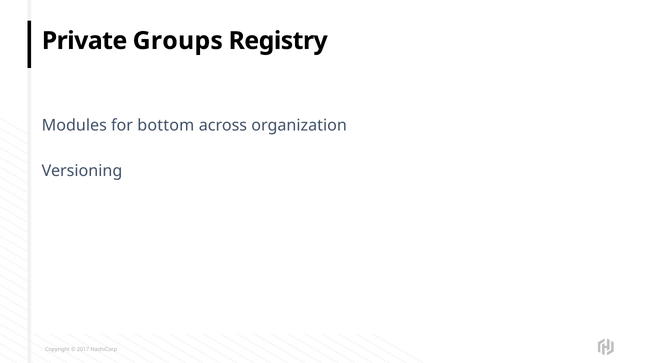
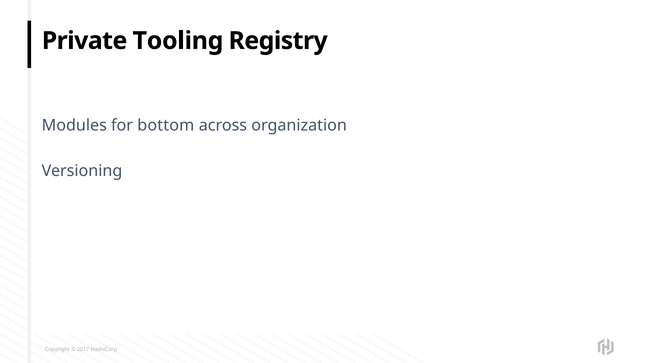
Groups: Groups -> Tooling (178, 41)
